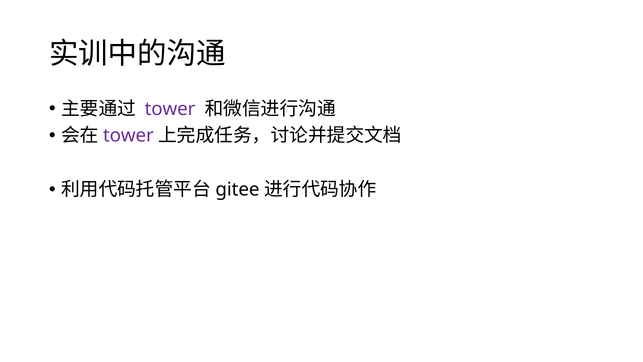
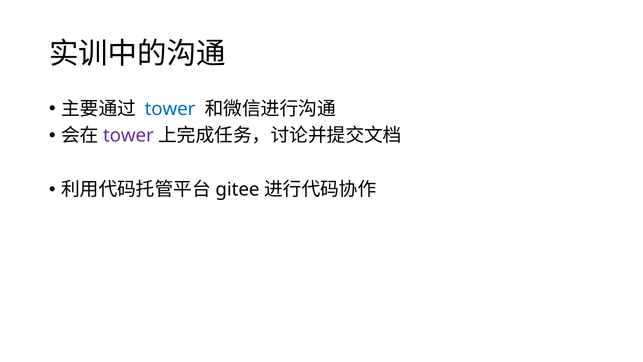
tower colour: purple -> blue (170, 109)
